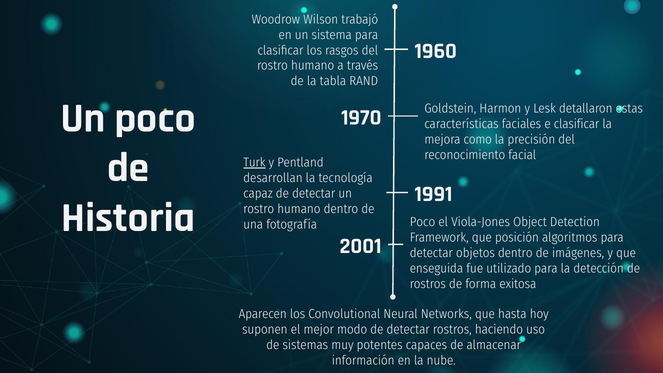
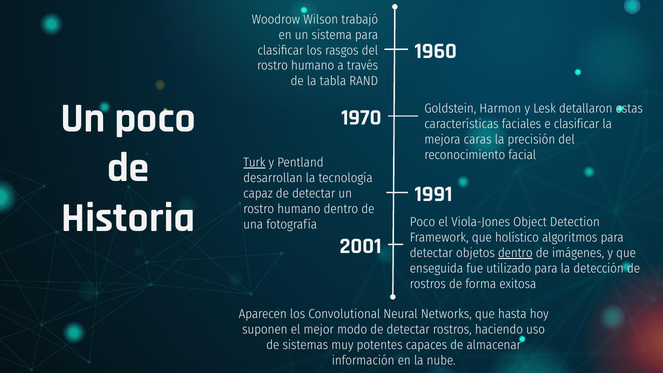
como: como -> caras (478, 140)
posición: posición -> holístico (517, 237)
dentro underline: none -> present (515, 253)
